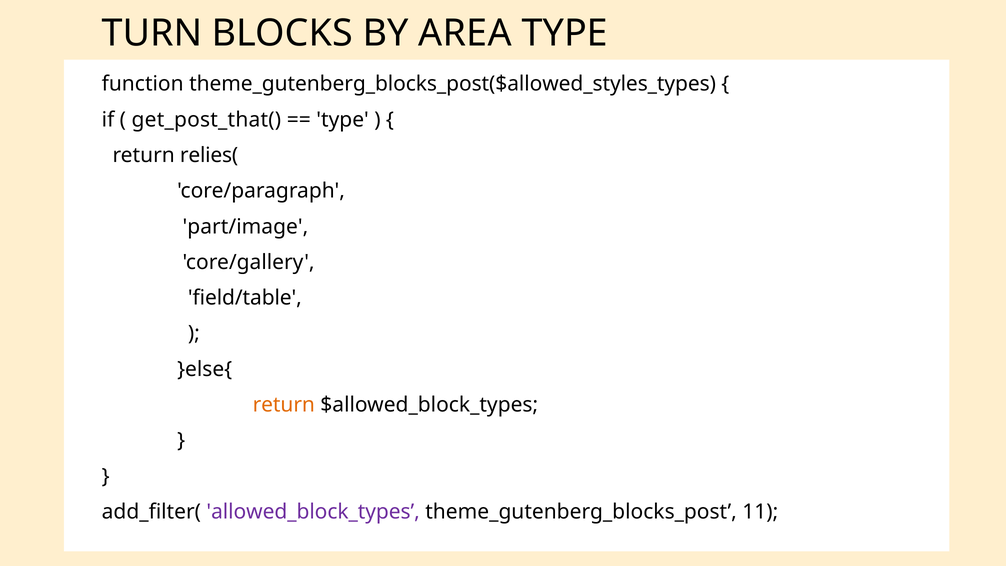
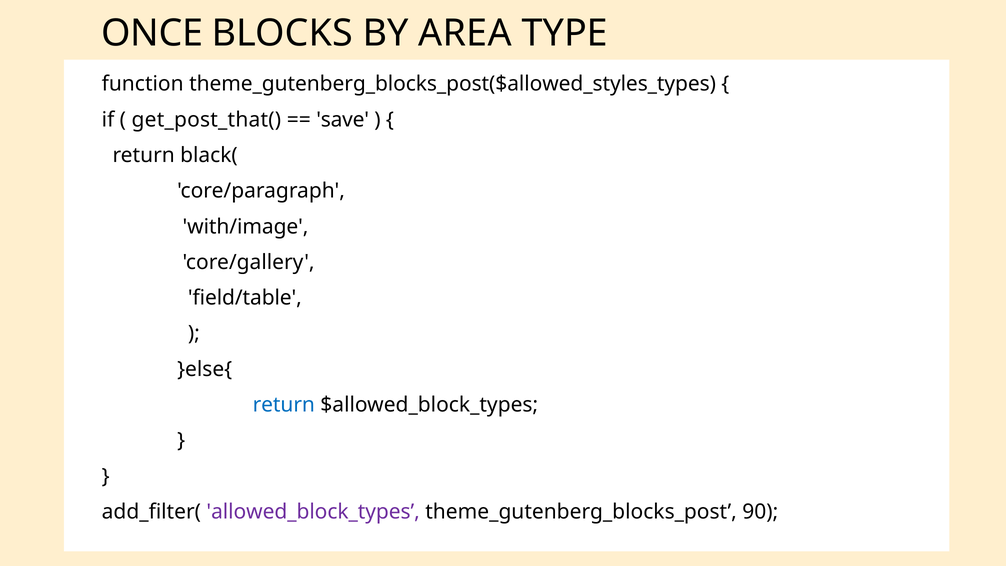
TURN: TURN -> ONCE (152, 33)
type: type -> save (343, 120)
relies(: relies( -> black( (209, 155)
part/image: part/image -> with/image (246, 227)
return colour: orange -> blue (284, 405)
11: 11 -> 90 (760, 512)
